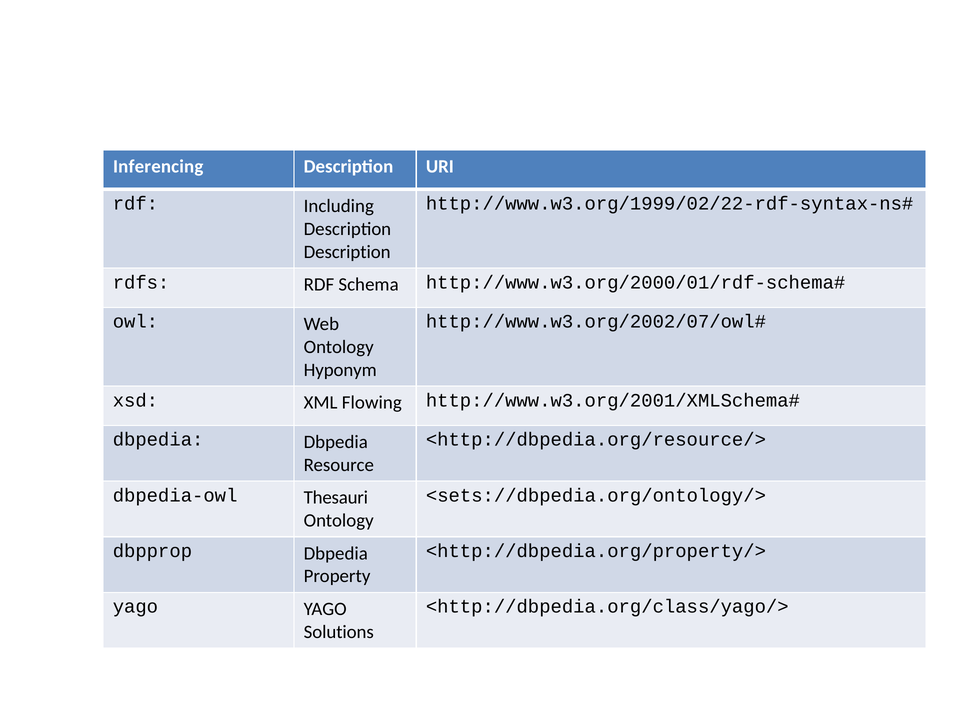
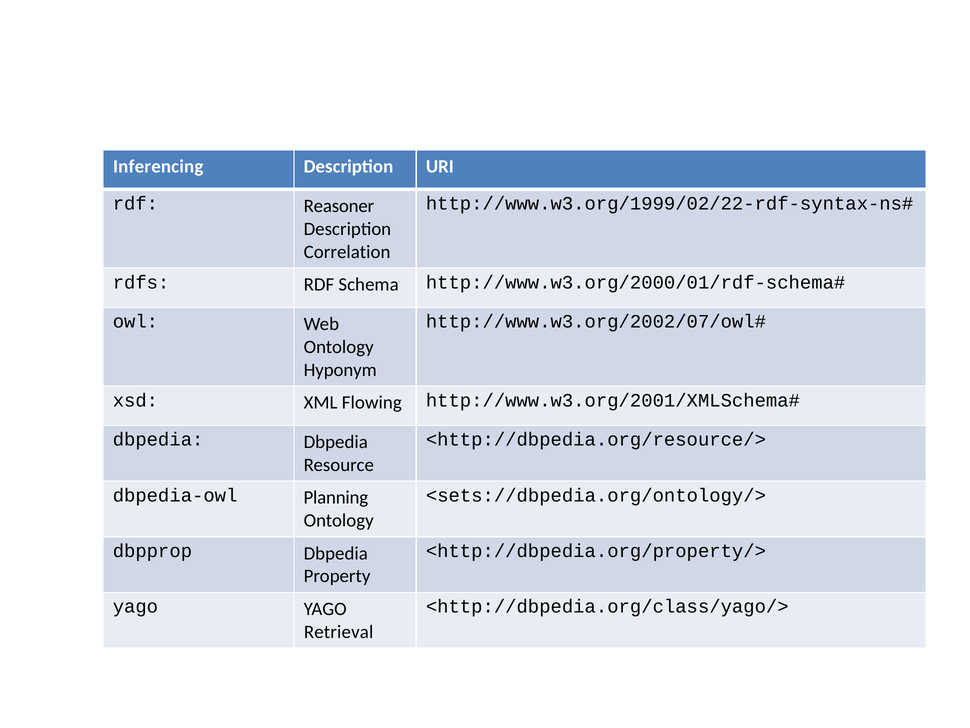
Including: Including -> Reasoner (339, 206)
Description: Description -> Correlation (347, 252)
Thesauri: Thesauri -> Planning (336, 497)
Solutions: Solutions -> Retrieval (339, 631)
